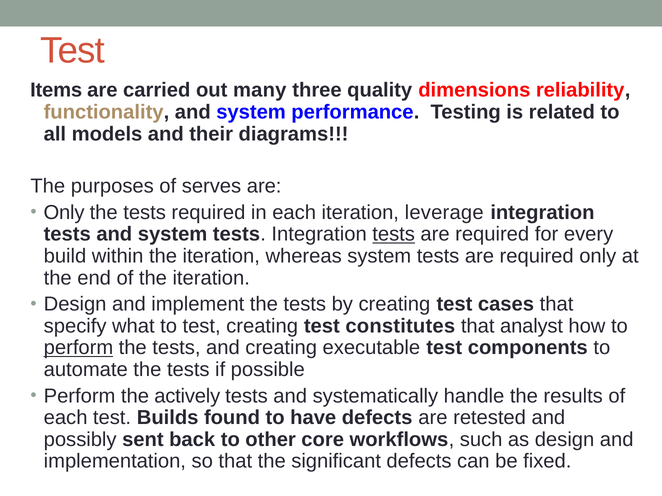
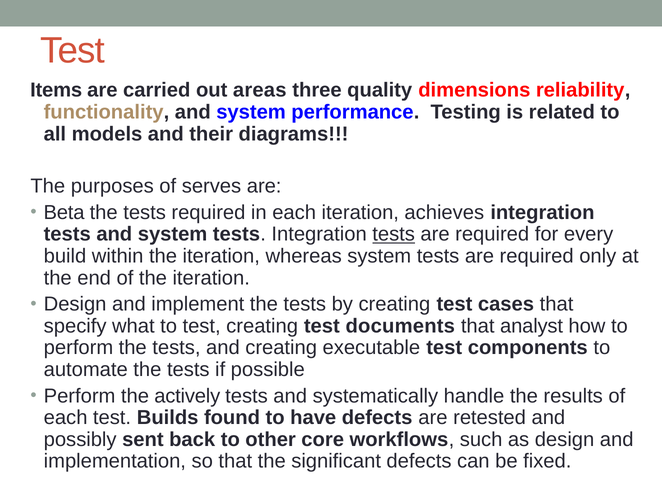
many: many -> areas (260, 90)
Only: Only -> Beta (64, 213)
leverage: leverage -> achieves (444, 213)
constitutes: constitutes -> documents (400, 326)
perform underline: present -> none (79, 348)
